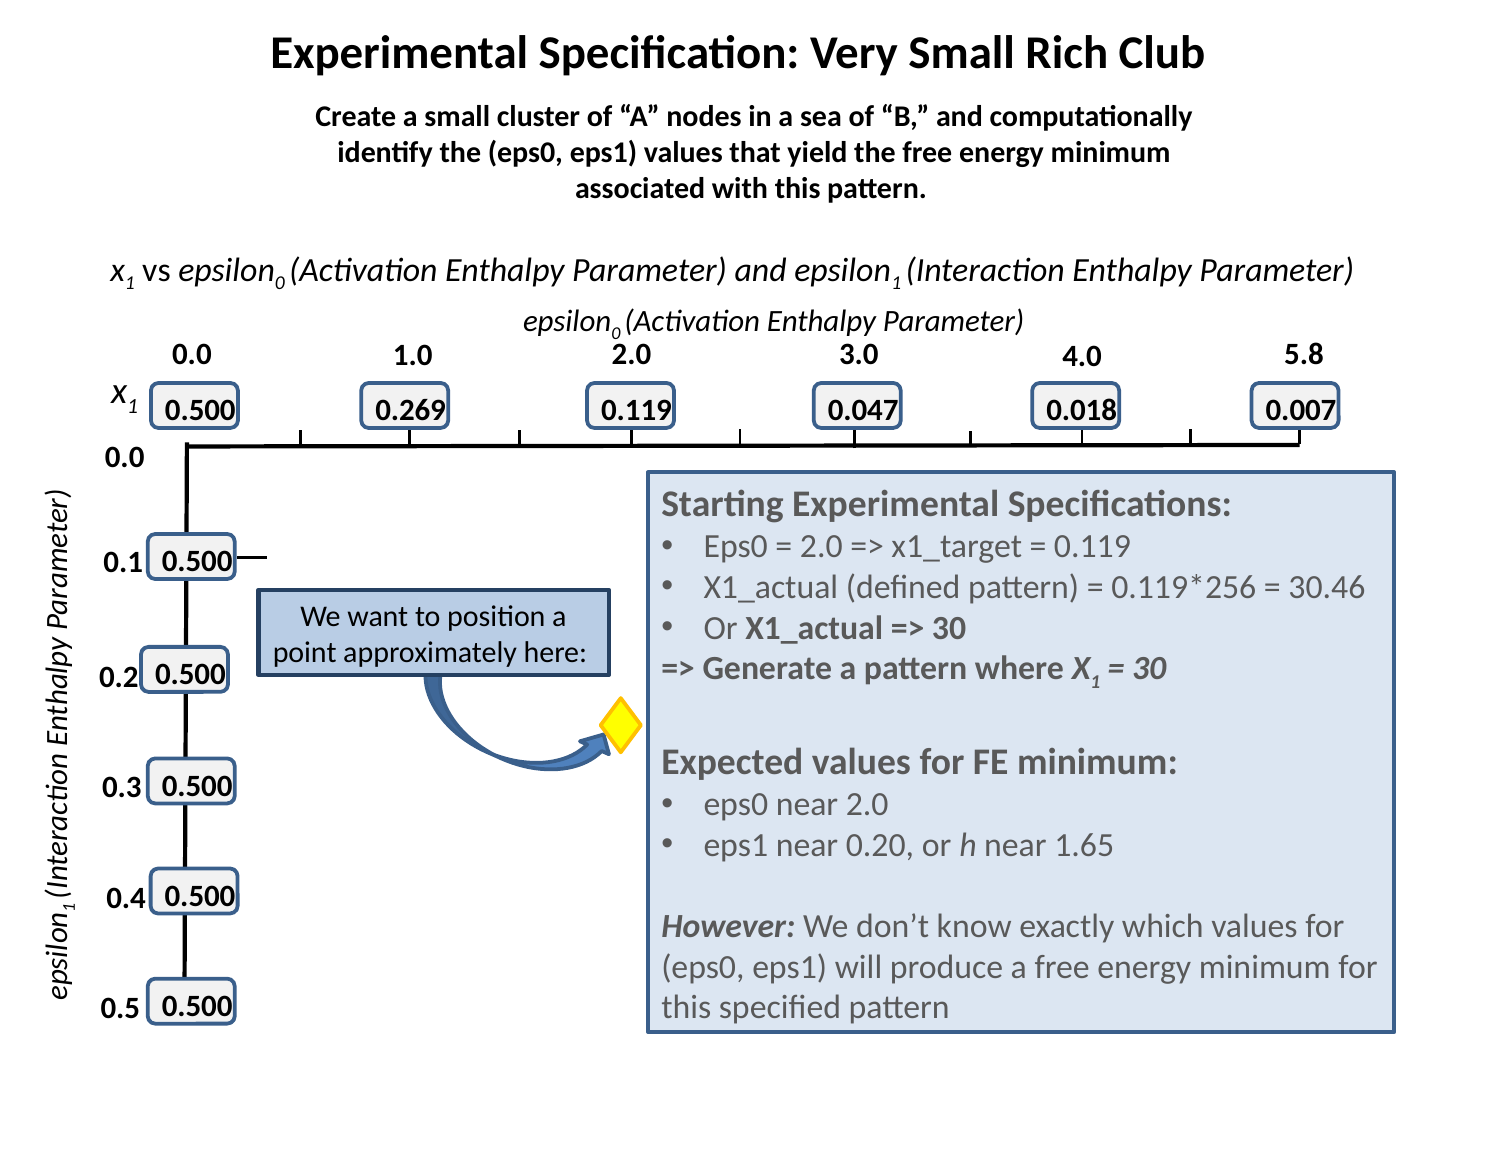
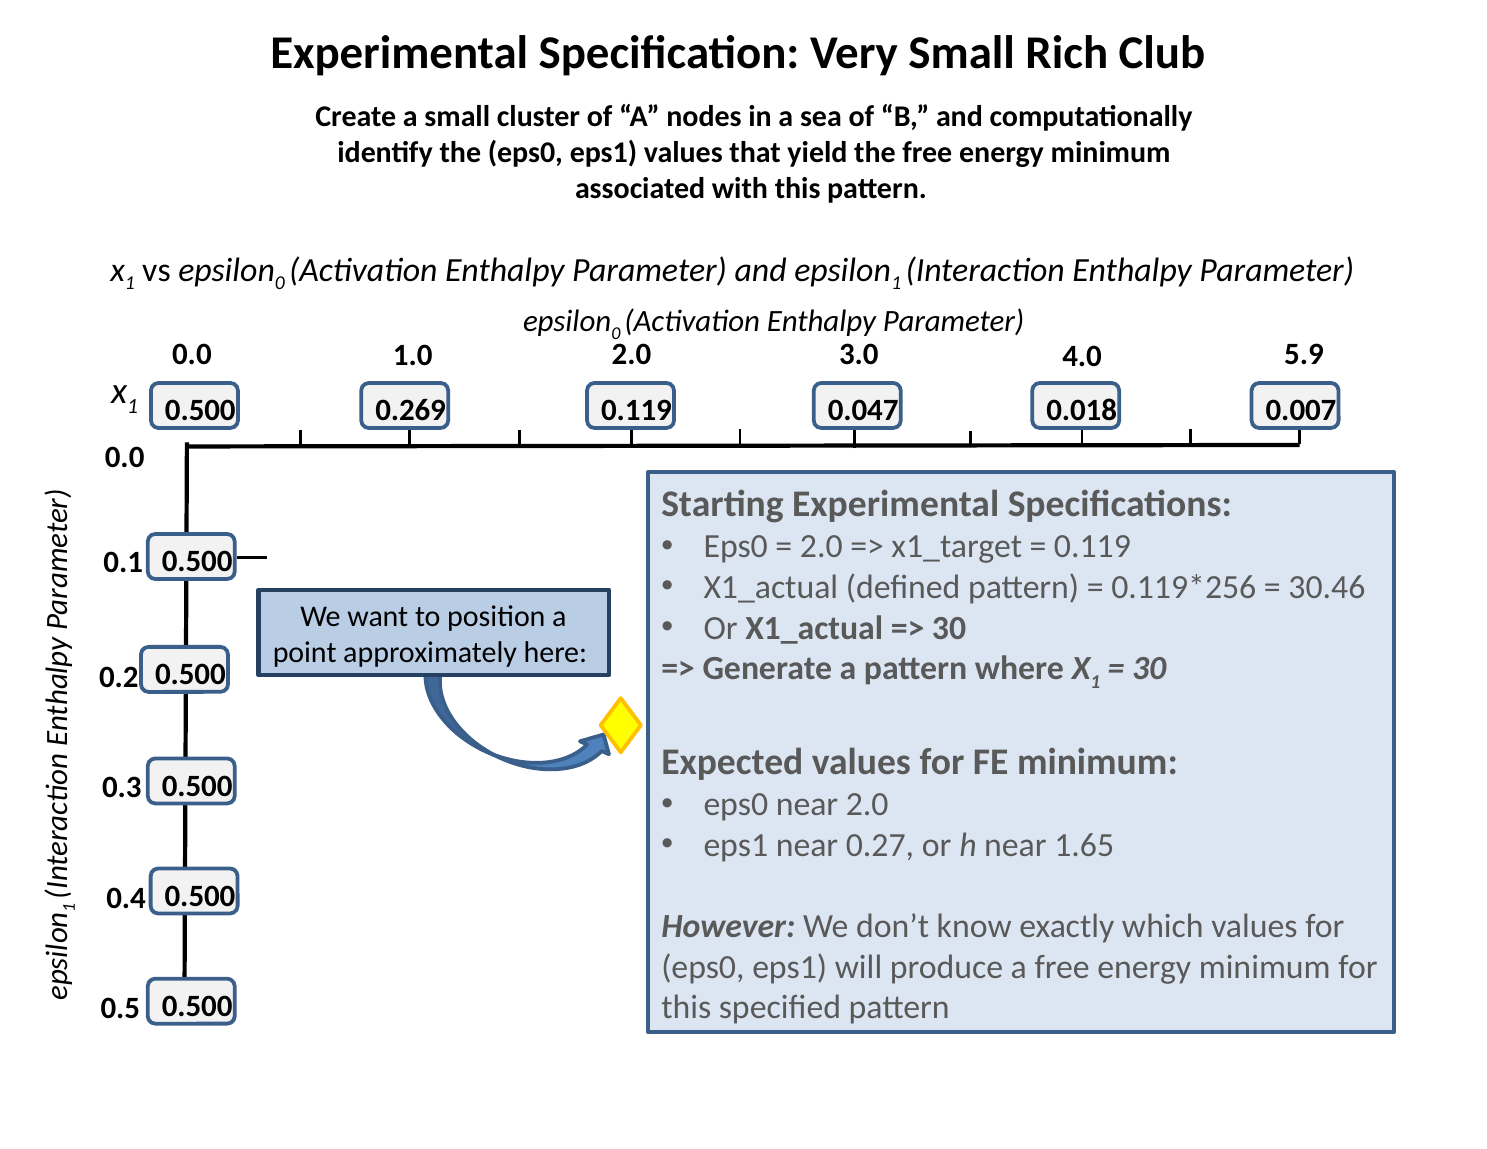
5.8: 5.8 -> 5.9 (1304, 354)
0.20: 0.20 -> 0.27 (880, 845)
